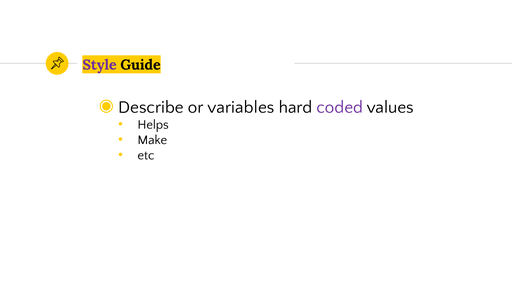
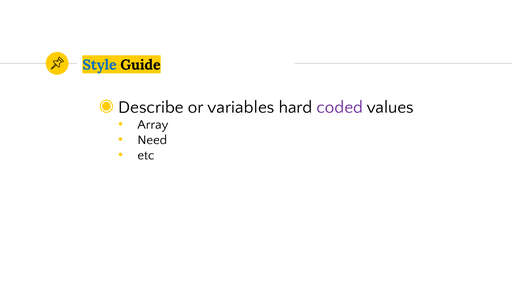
Style colour: purple -> blue (100, 65)
Helps: Helps -> Array (153, 125)
Make: Make -> Need (152, 140)
